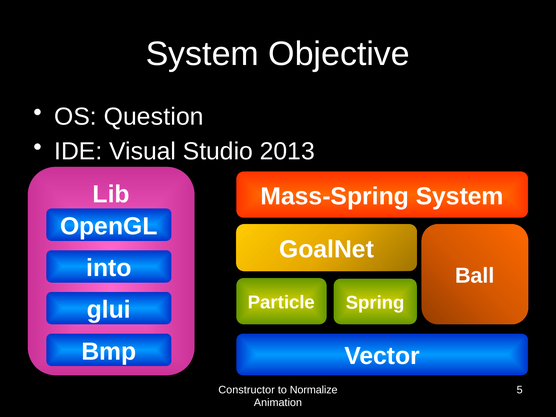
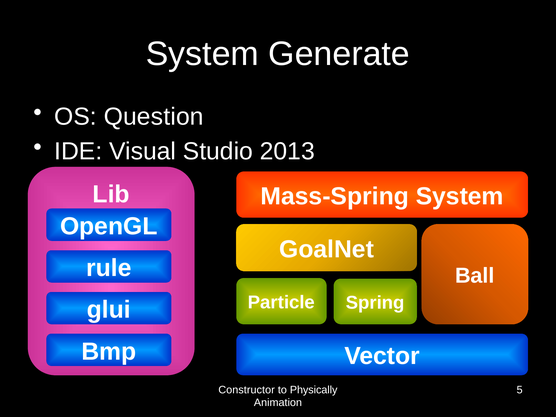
Objective: Objective -> Generate (339, 54)
into: into -> rule (109, 268)
Normalize: Normalize -> Physically (314, 390)
